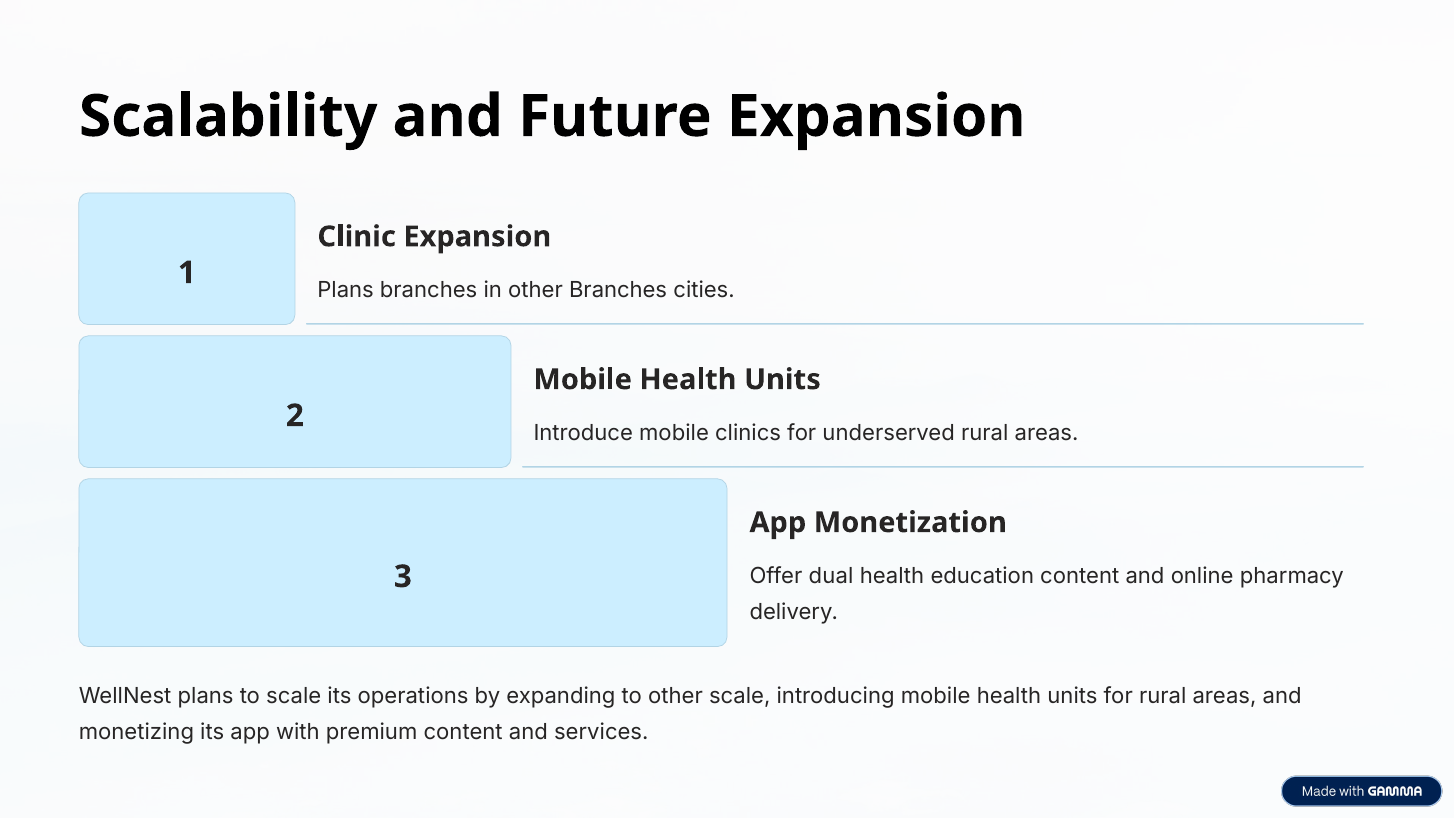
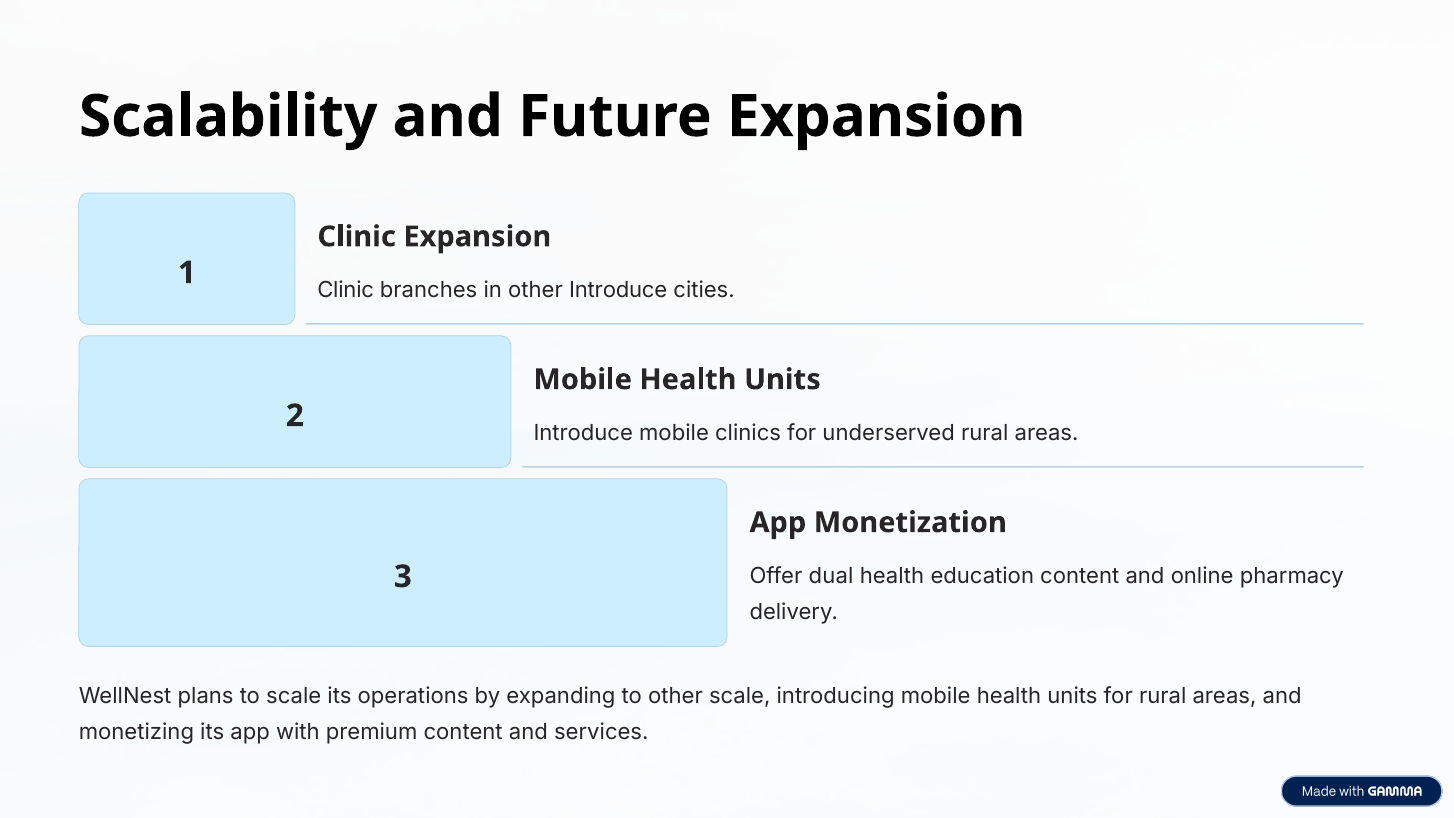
Plans: Plans -> Clinic (346, 290)
other Branches: Branches -> Introduce (618, 290)
